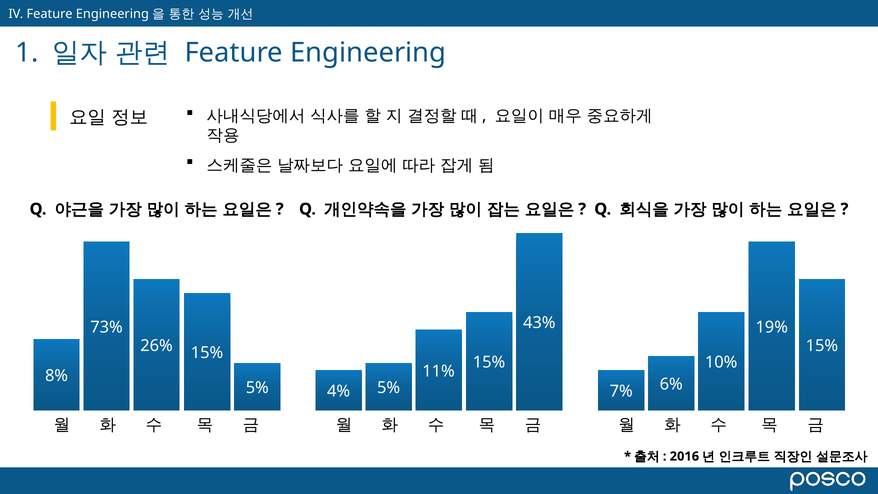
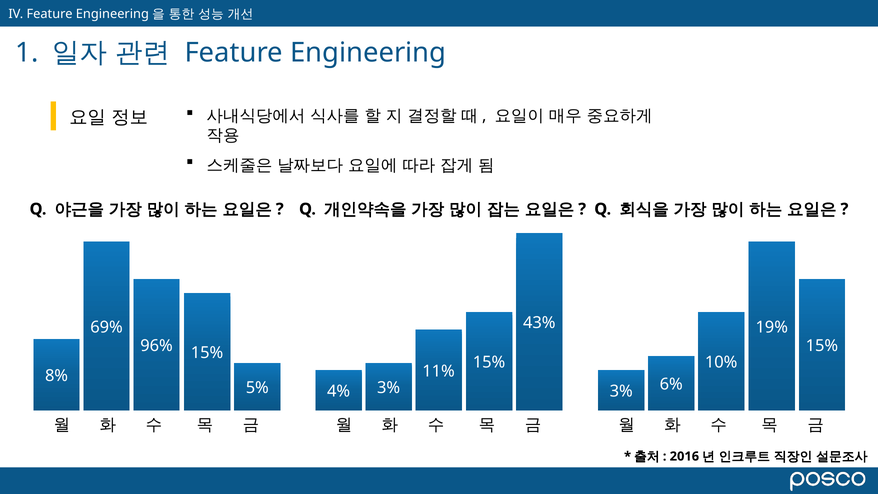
73%: 73% -> 69% (106, 327)
26%: 26% -> 96% (157, 346)
5%: 5% -> 3% (389, 388)
7%: 7% -> 3% (621, 391)
